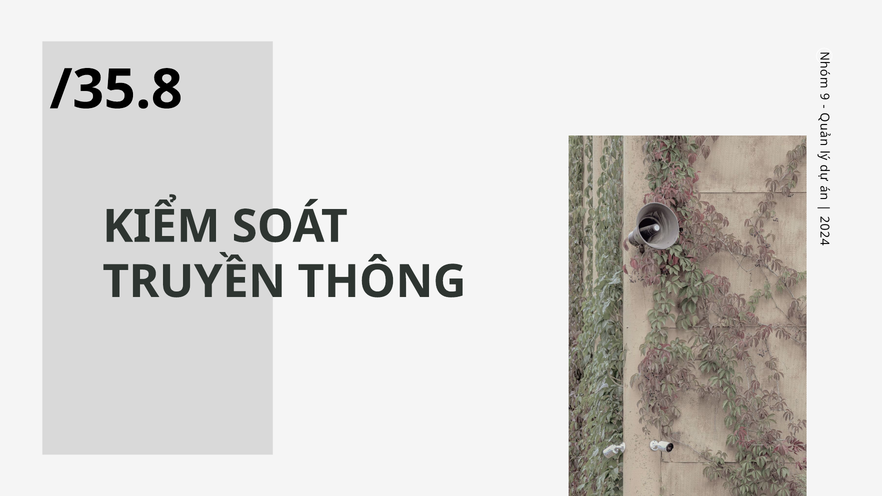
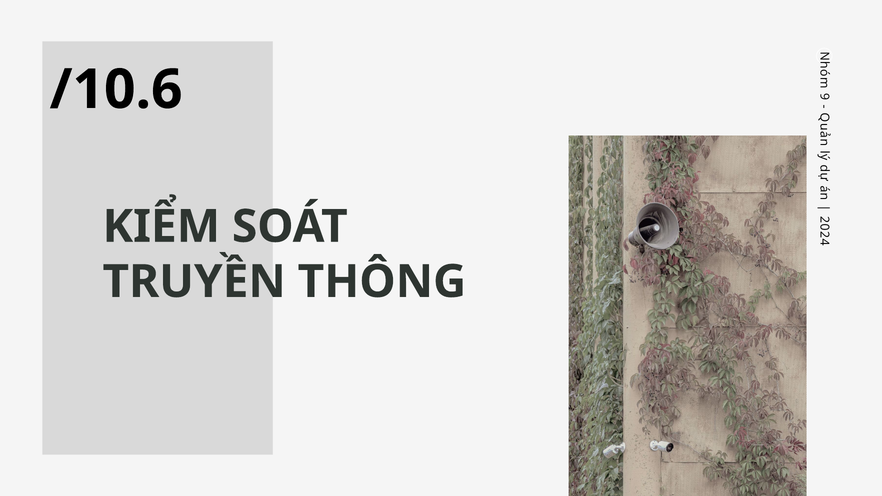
/35.8: /35.8 -> /10.6 (116, 90)
